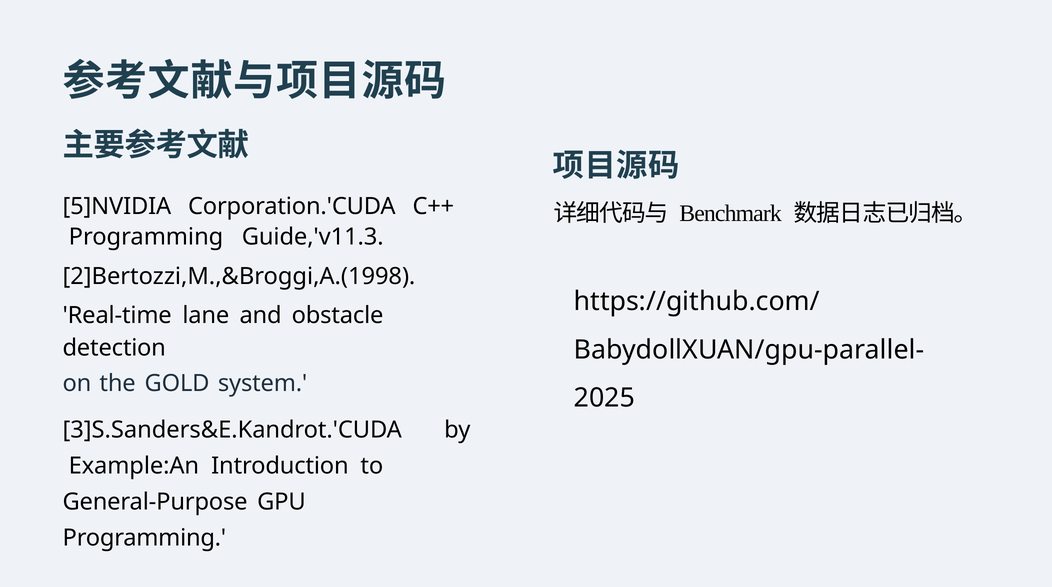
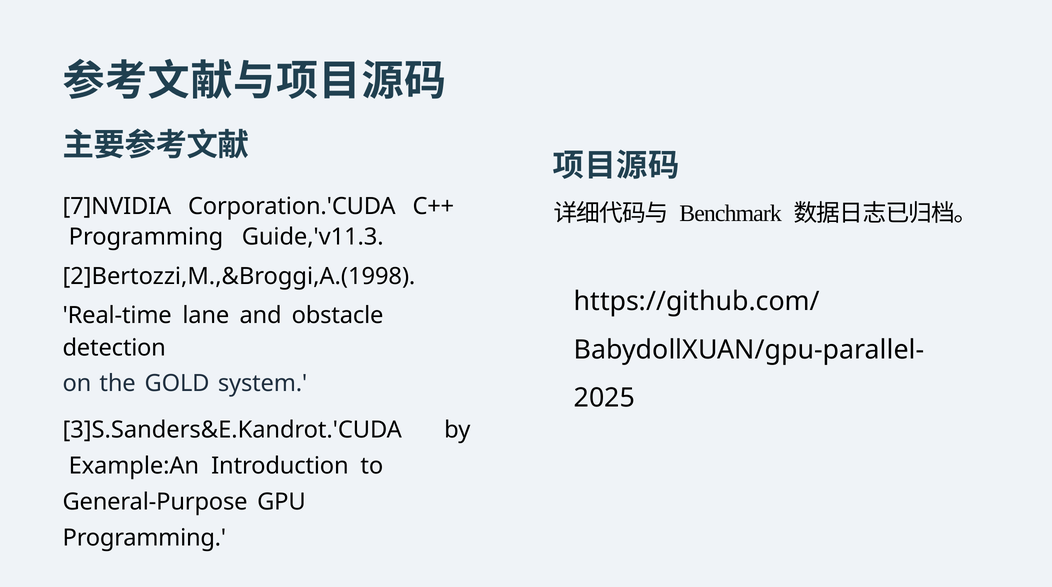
5]NVIDIA: 5]NVIDIA -> 7]NVIDIA (117, 207)
